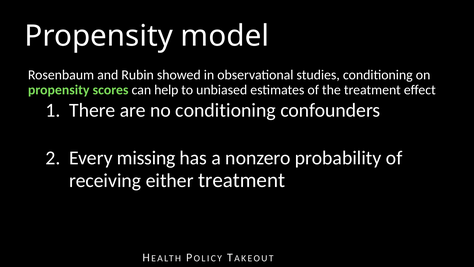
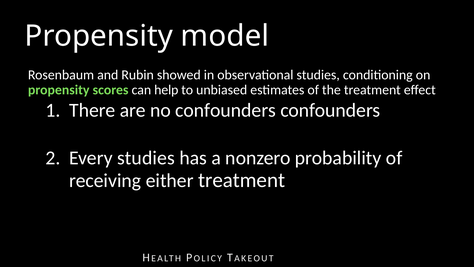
no conditioning: conditioning -> confounders (226, 110)
Every missing: missing -> studies (146, 158)
